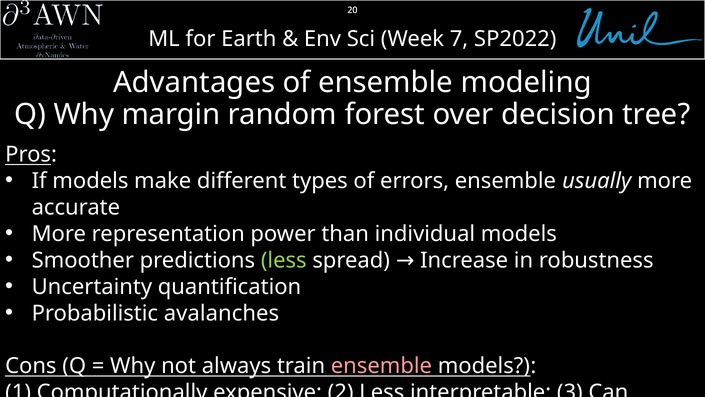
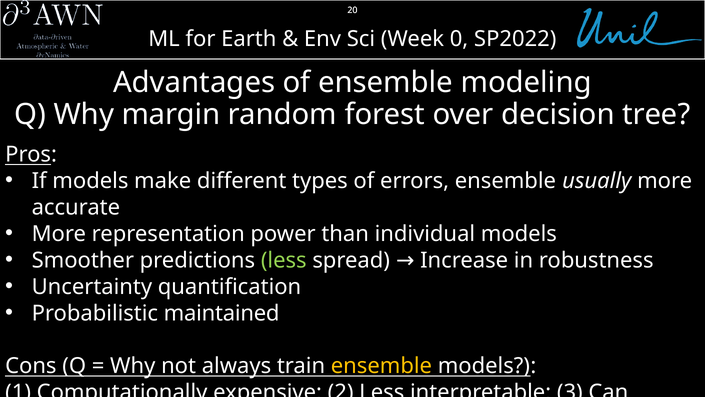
7: 7 -> 0 (459, 39)
avalanches: avalanches -> maintained (222, 313)
ensemble colour: pink -> yellow (381, 366)
